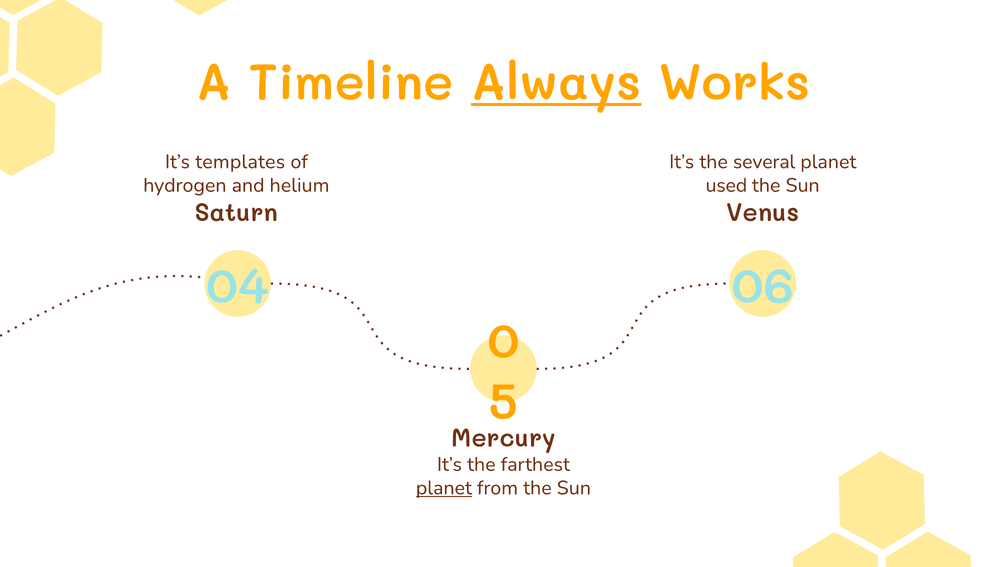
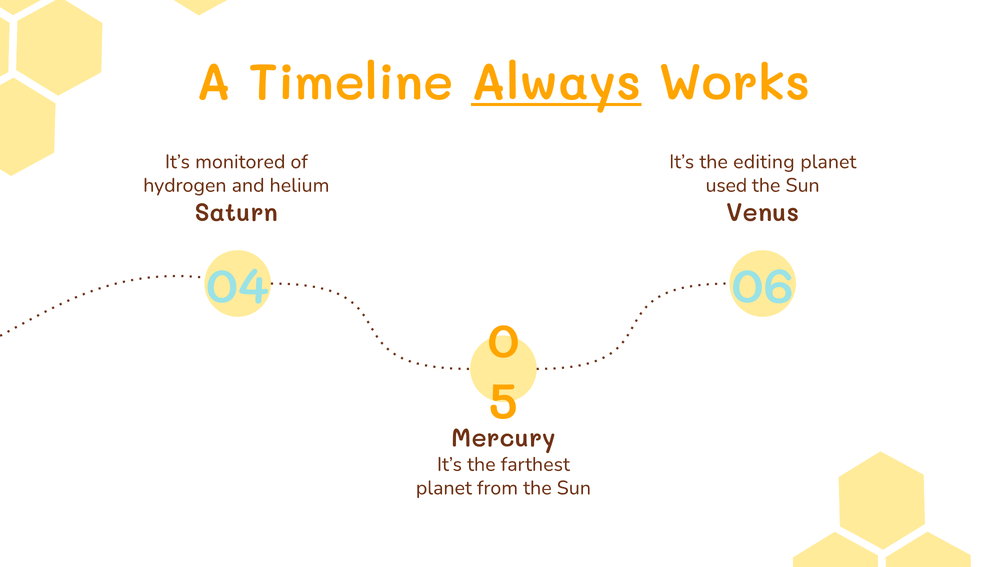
templates: templates -> monitored (240, 162)
several: several -> editing (764, 162)
planet underline: present -> none (444, 487)
